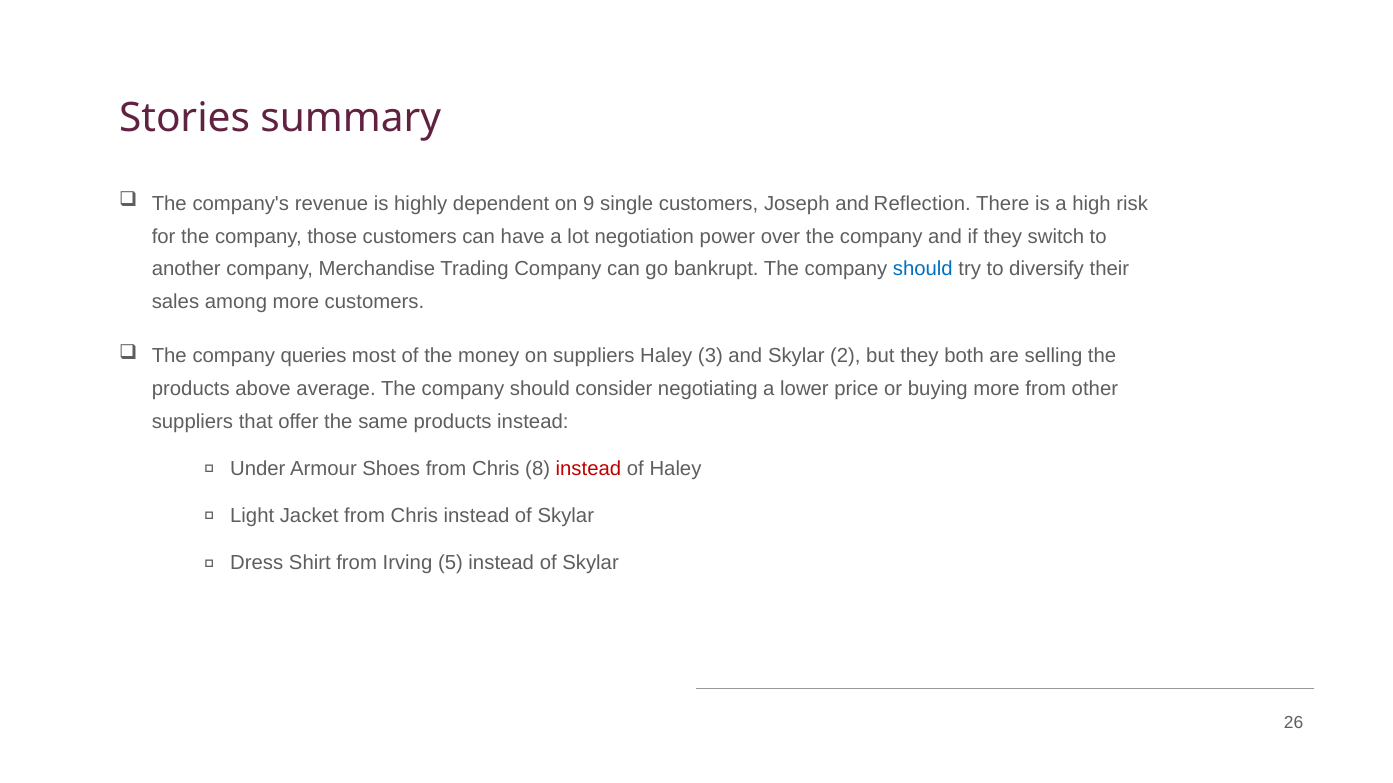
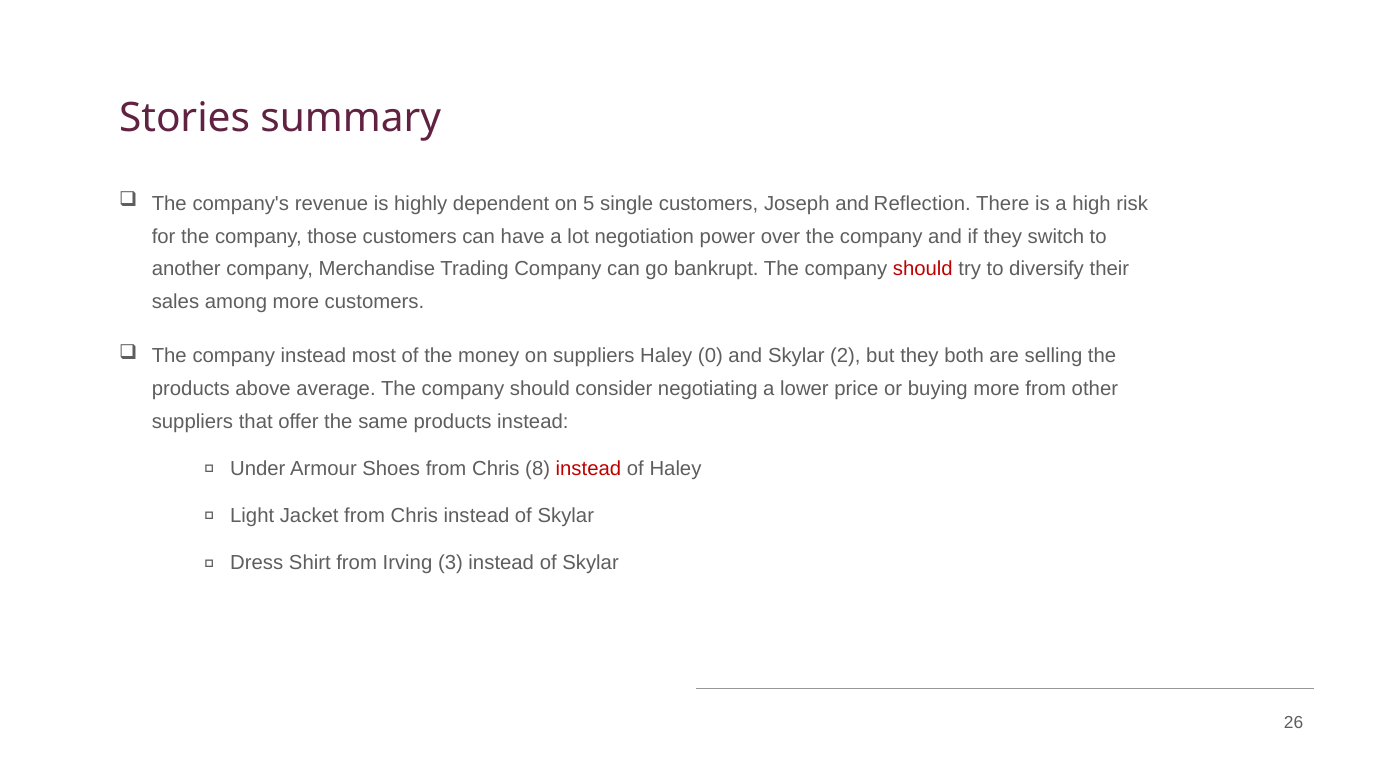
9: 9 -> 5 (589, 204)
should colour: blue -> red (923, 269)
company queries: queries -> instead (313, 356)
3: 3 -> 0 (710, 356)
5: 5 -> 3 (450, 564)
